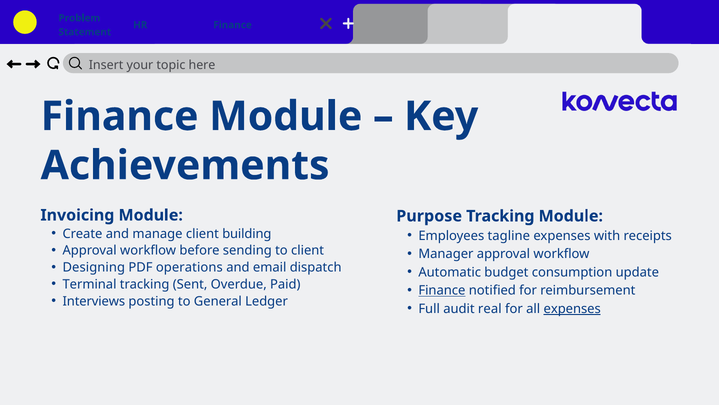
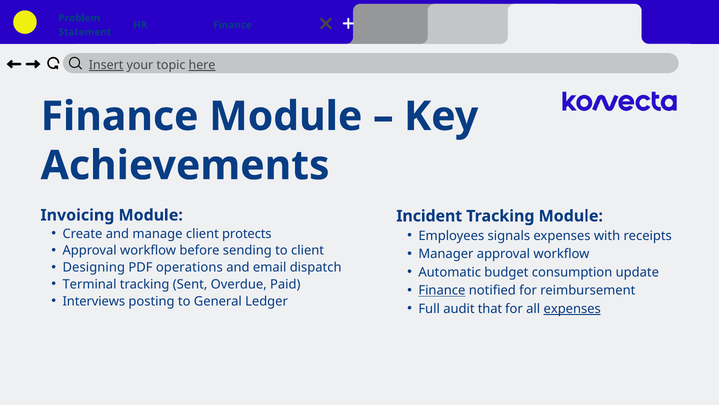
Insert underline: none -> present (106, 65)
here underline: none -> present (202, 65)
Purpose: Purpose -> Incident (429, 216)
building: building -> protects (247, 233)
tagline: tagline -> signals (509, 236)
real: real -> that (490, 308)
